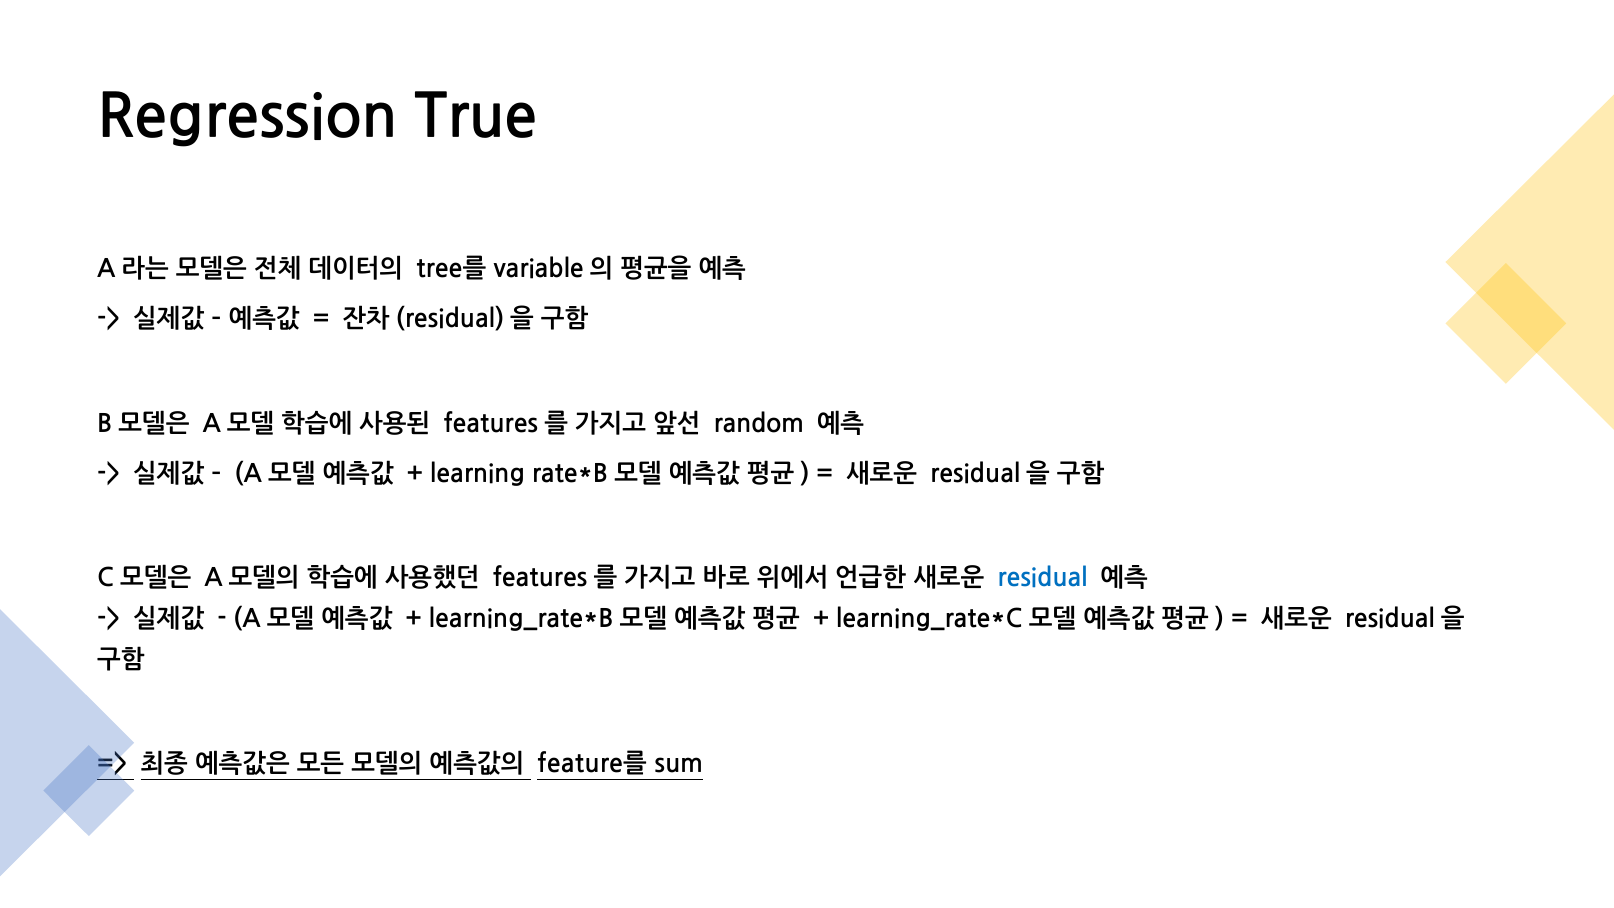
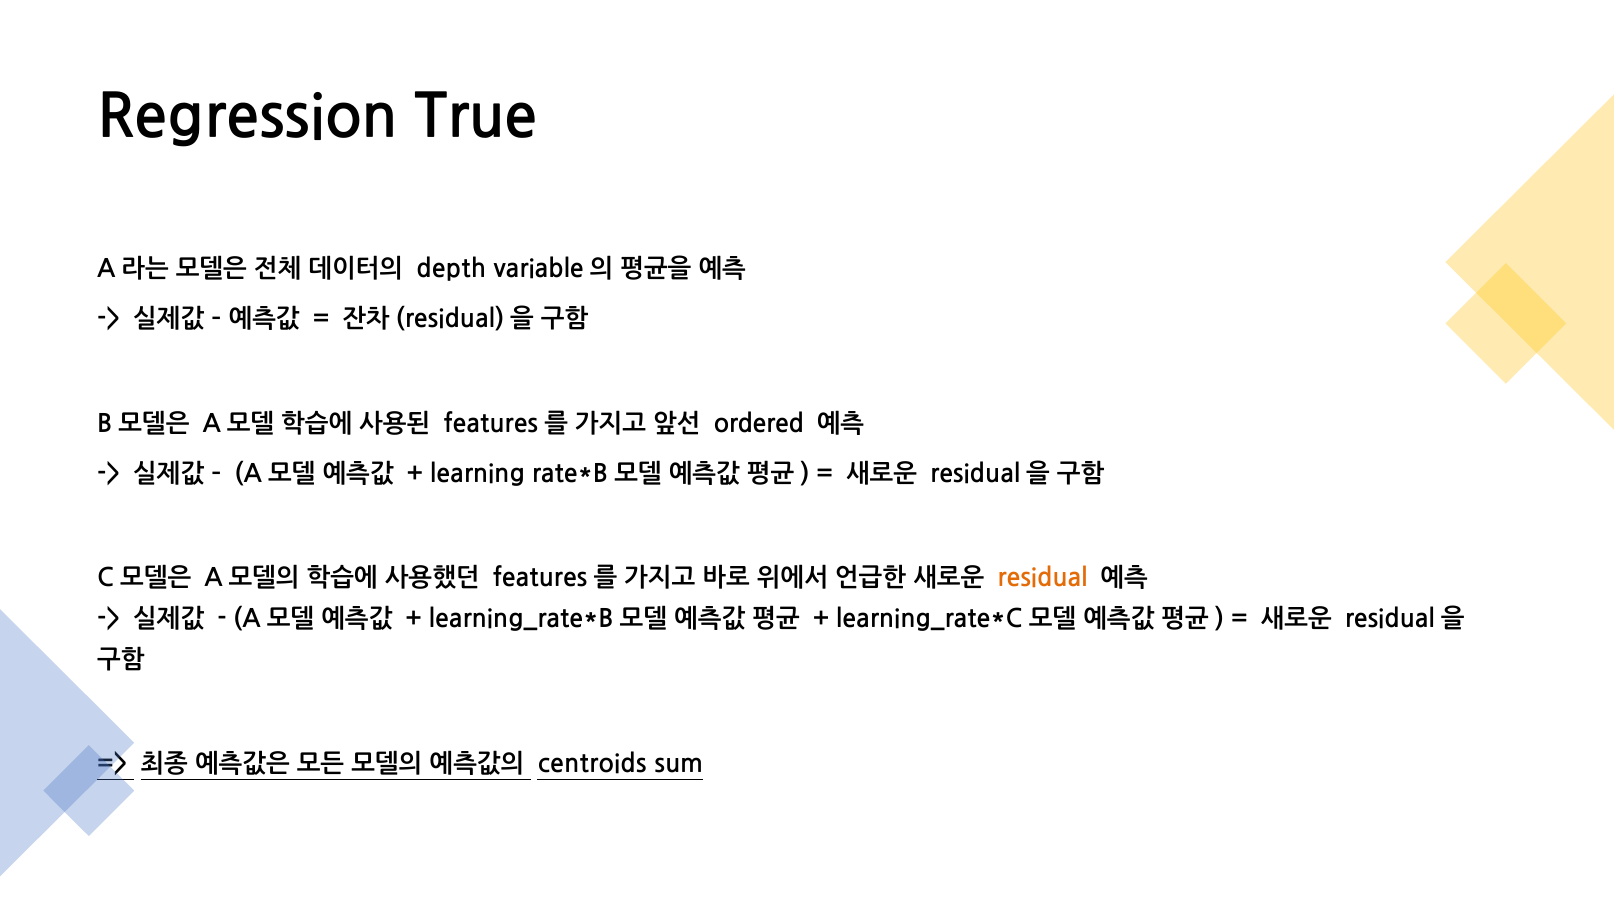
tree를: tree를 -> depth (451, 270)
random: random -> ordered (759, 424)
residual colour: blue -> orange (1042, 578)
feature를: feature를 -> centroids (592, 764)
